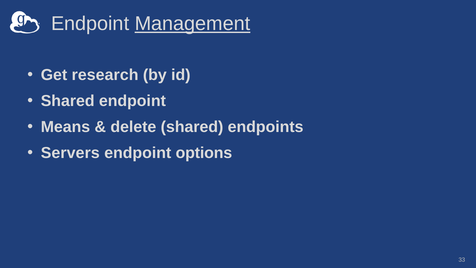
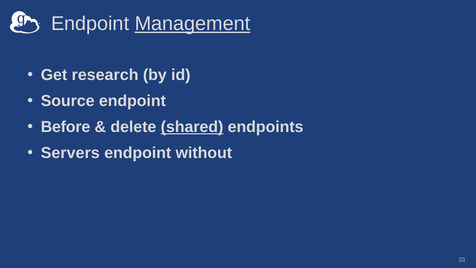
Shared: Shared -> Source (68, 101)
Means: Means -> Before (66, 127)
shared underline: none -> present (192, 127)
options: options -> without (204, 153)
